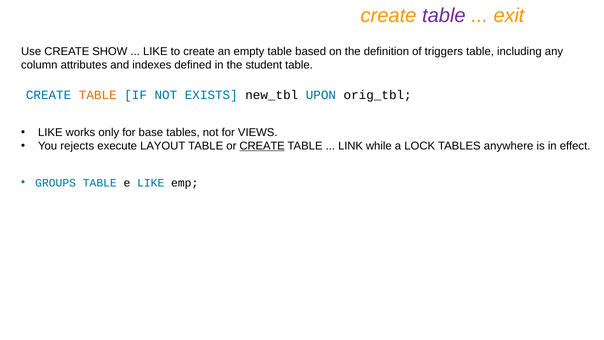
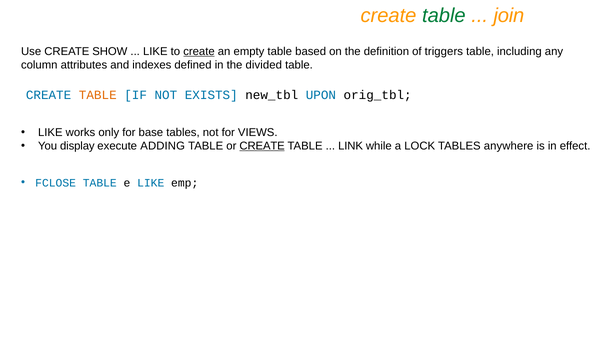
table colour: purple -> green (444, 16)
exit: exit -> join (509, 16)
create underline: none -> present (199, 51)
student: student -> divided (264, 65)
rejects: rejects -> display (77, 146)
LAYOUT: LAYOUT -> ADDING (163, 146)
GROUPS: GROUPS -> FCLOSE (56, 183)
